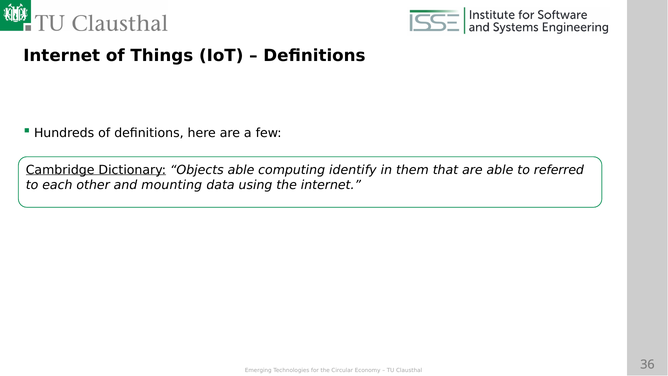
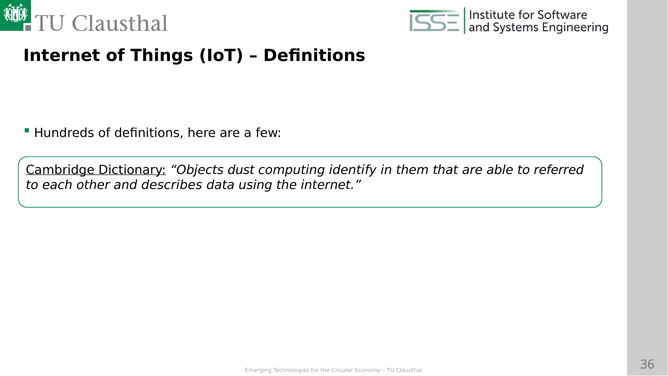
Objects able: able -> dust (241, 170)
mounting: mounting -> describes (172, 185)
